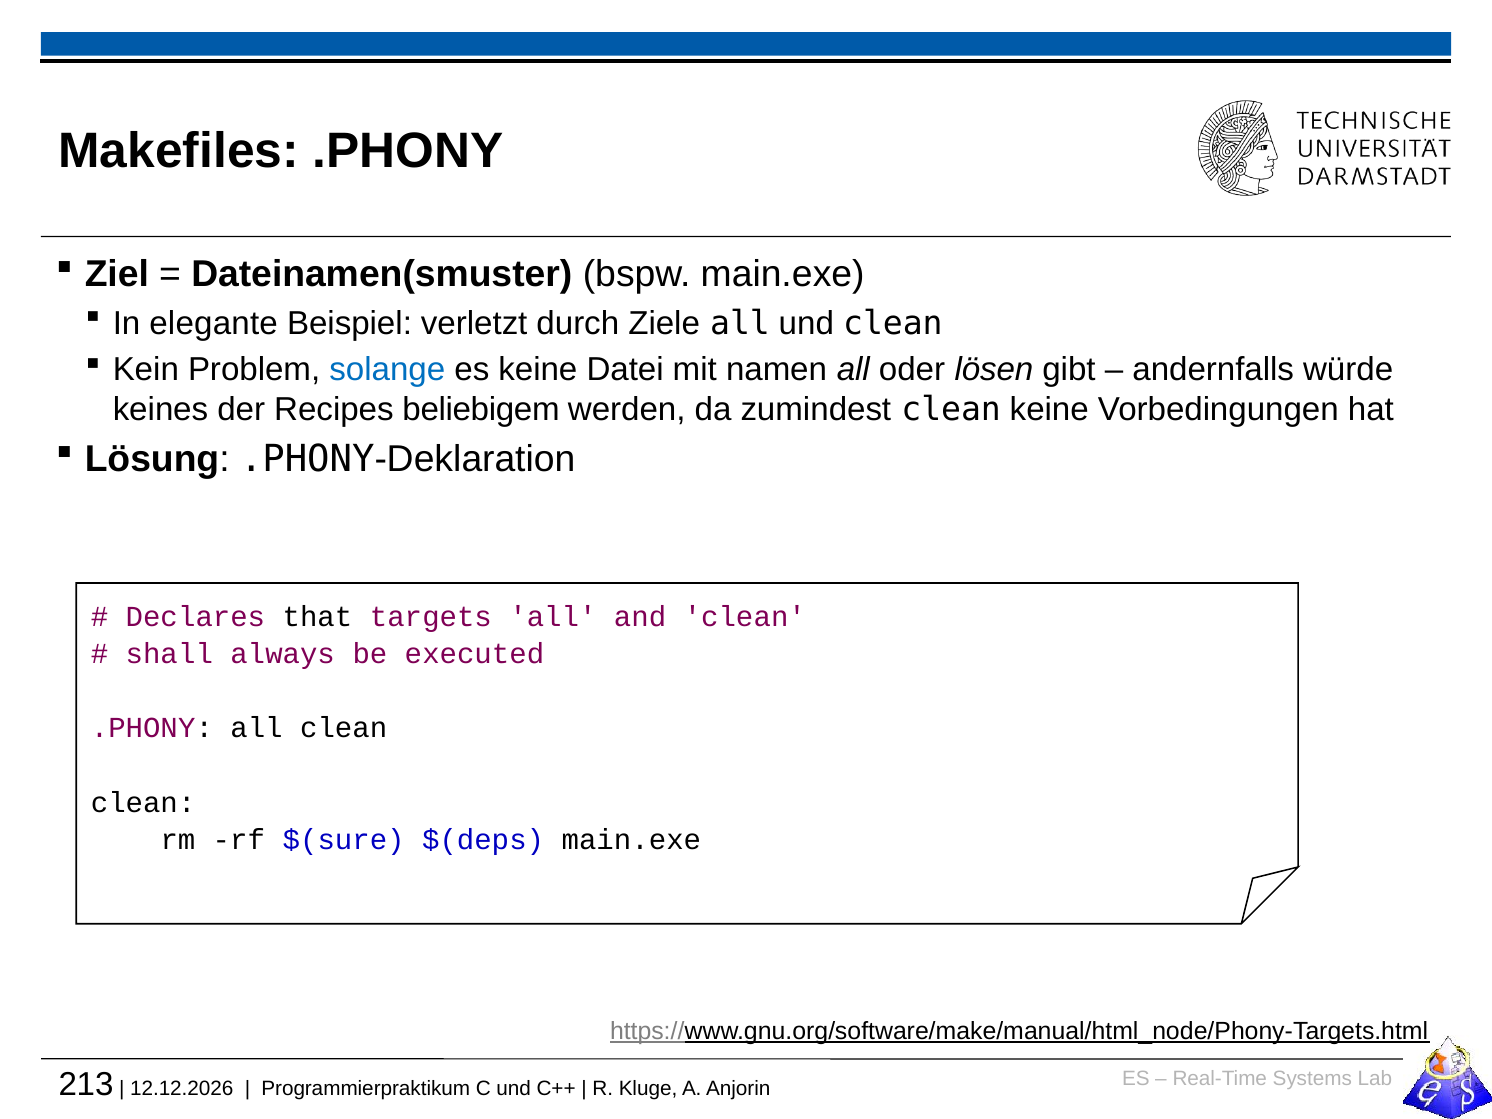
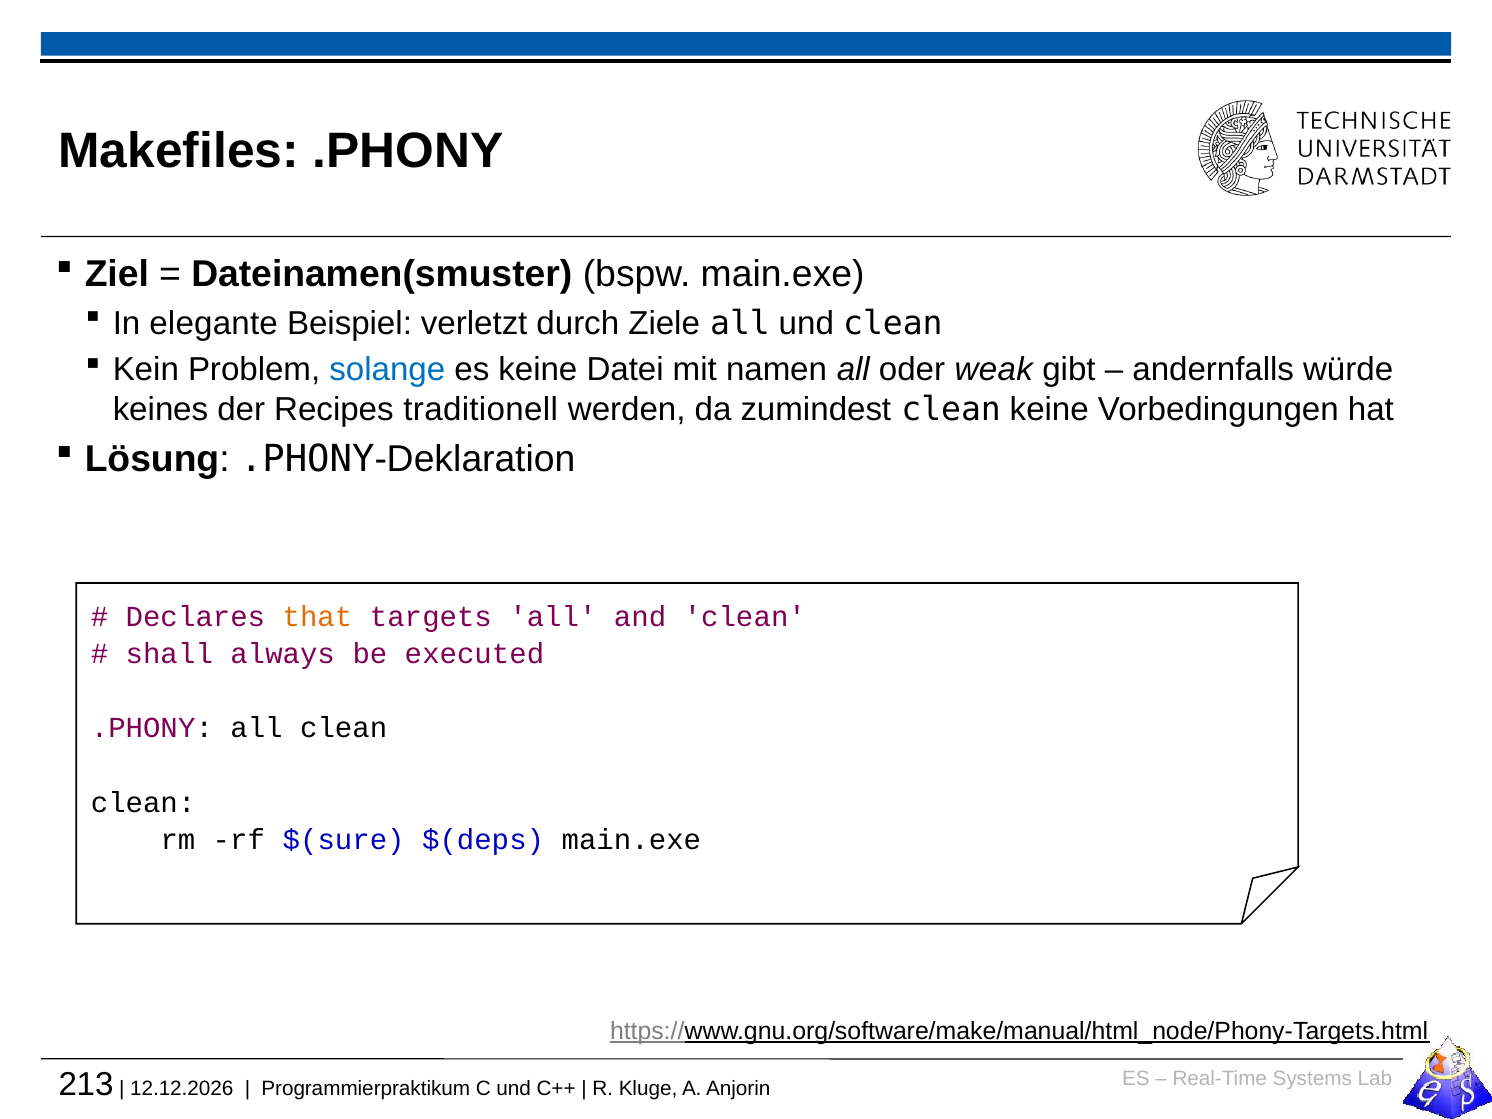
lösen: lösen -> weak (994, 370)
beliebigem: beliebigem -> traditionell (481, 409)
that colour: black -> orange (318, 616)
